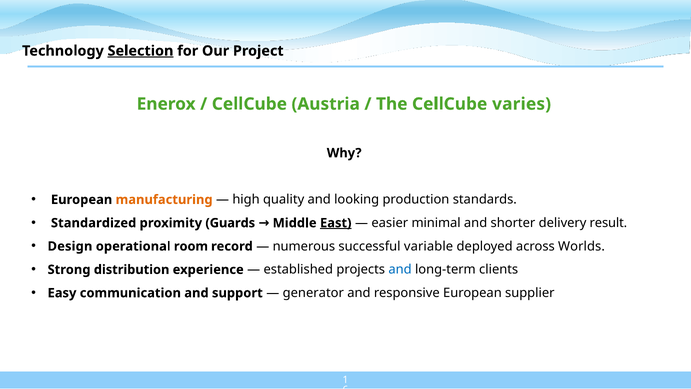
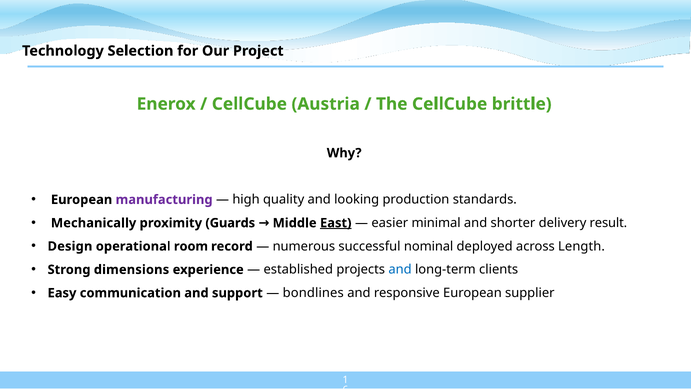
Selection underline: present -> none (140, 51)
varies: varies -> brittle (522, 104)
manufacturing colour: orange -> purple (164, 199)
Standardized: Standardized -> Mechanically (94, 223)
variable: variable -> nominal (429, 246)
Worlds: Worlds -> Length (581, 246)
distribution: distribution -> dimensions (132, 269)
generator: generator -> bondlines (313, 293)
